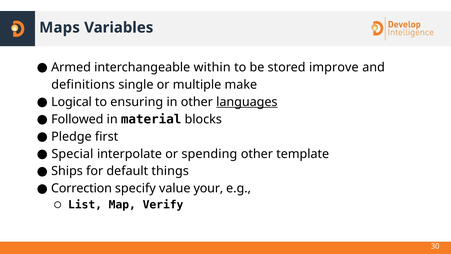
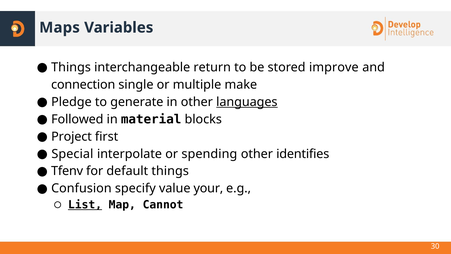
Armed: Armed -> Things (71, 67)
within: within -> return (212, 67)
definitions: definitions -> connection (83, 85)
Logical: Logical -> Pledge (71, 102)
ensuring: ensuring -> generate (137, 102)
Pledge: Pledge -> Project (71, 136)
template: template -> identifies (303, 154)
Ships: Ships -> Tfenv (67, 171)
Correction: Correction -> Confusion (81, 188)
List underline: none -> present (85, 204)
Verify: Verify -> Cannot (163, 204)
